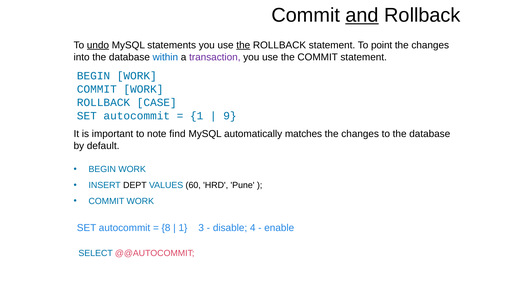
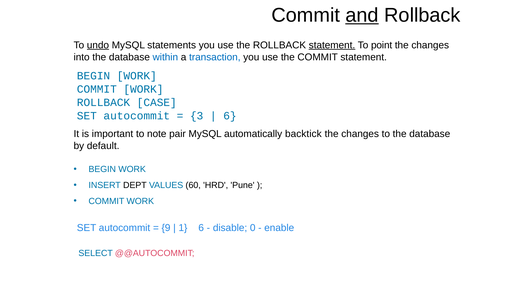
the underline: present -> none (243, 45)
statement underline: none -> present (332, 45)
transaction colour: purple -> blue (215, 57)
1: 1 -> 3 (197, 116)
9: 9 -> 6 (230, 116)
find: find -> pair (177, 134)
matches: matches -> backtick (303, 134)
8: 8 -> 9 (166, 228)
1 3: 3 -> 6 (201, 228)
4: 4 -> 0 (253, 228)
